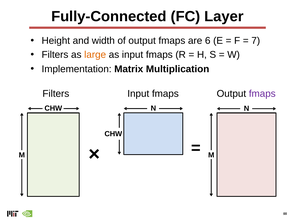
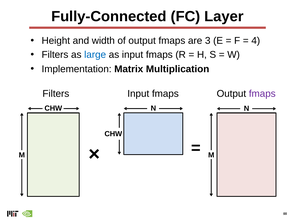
6: 6 -> 3 (208, 41)
7: 7 -> 4 (256, 41)
large colour: orange -> blue (95, 55)
